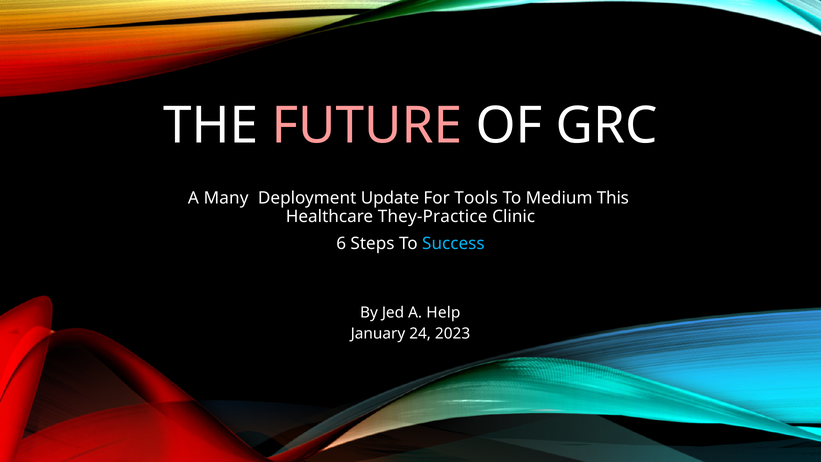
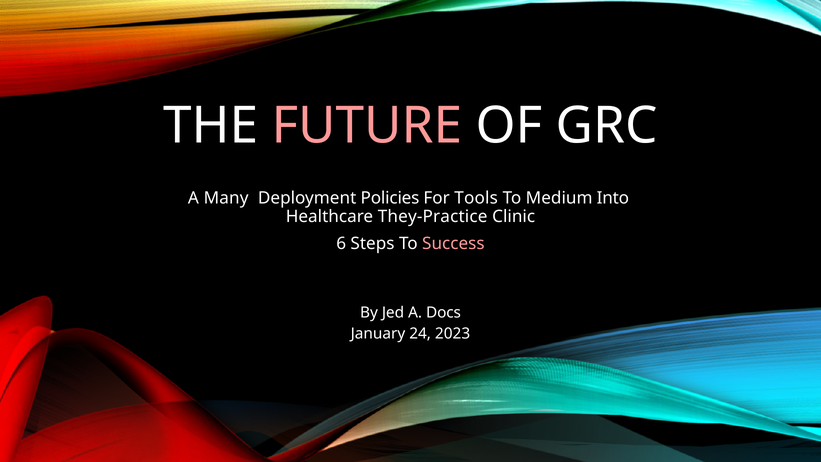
Update: Update -> Policies (390, 198)
This: This -> Into (613, 198)
Success colour: light blue -> pink (453, 243)
Help: Help -> Docs (444, 313)
